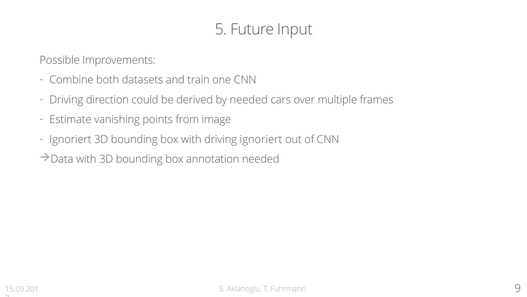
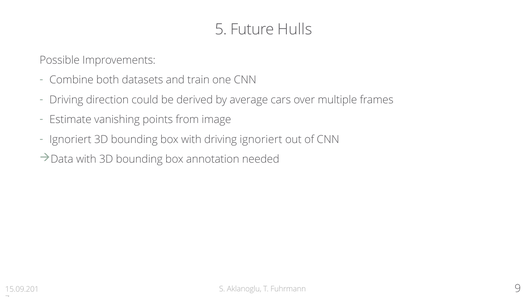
Input: Input -> Hulls (295, 29)
by needed: needed -> average (249, 100)
